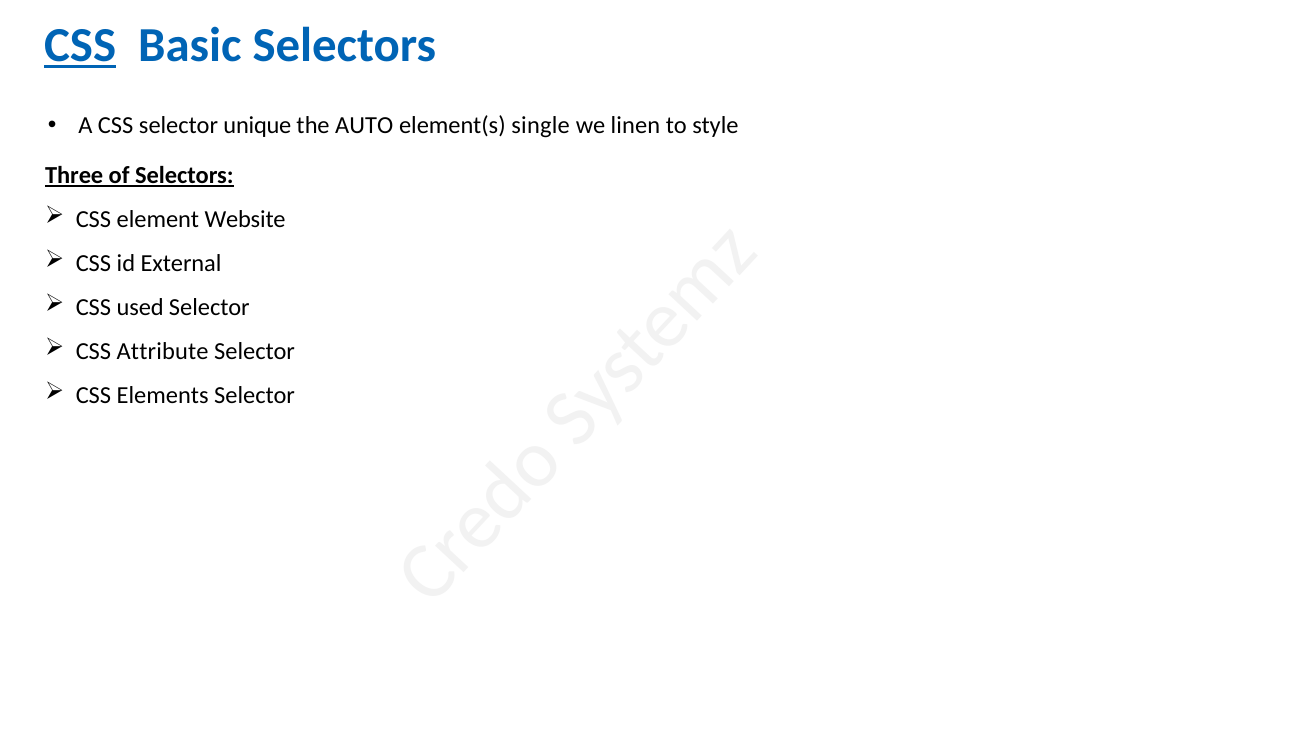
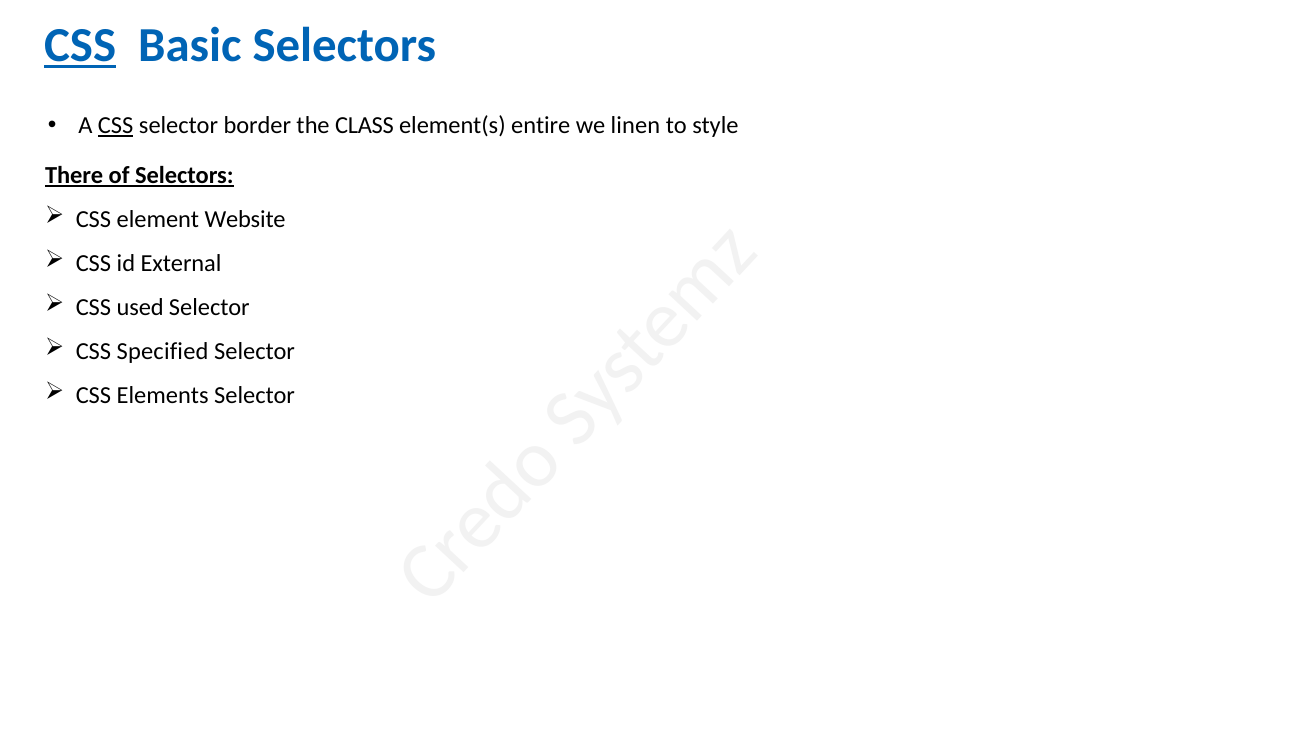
CSS underline: none -> present (116, 125)
unique: unique -> border (257, 125)
AUTO: AUTO -> CLASS (364, 125)
single: single -> entire (541, 125)
Three: Three -> There (74, 175)
Attribute: Attribute -> Specified (163, 351)
